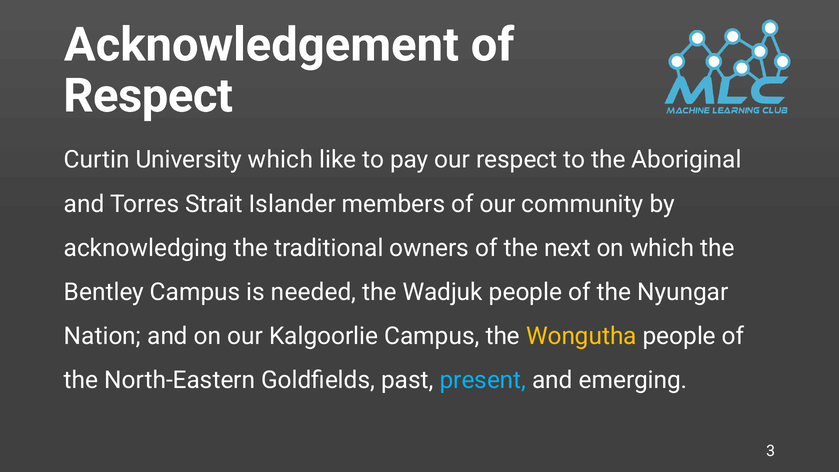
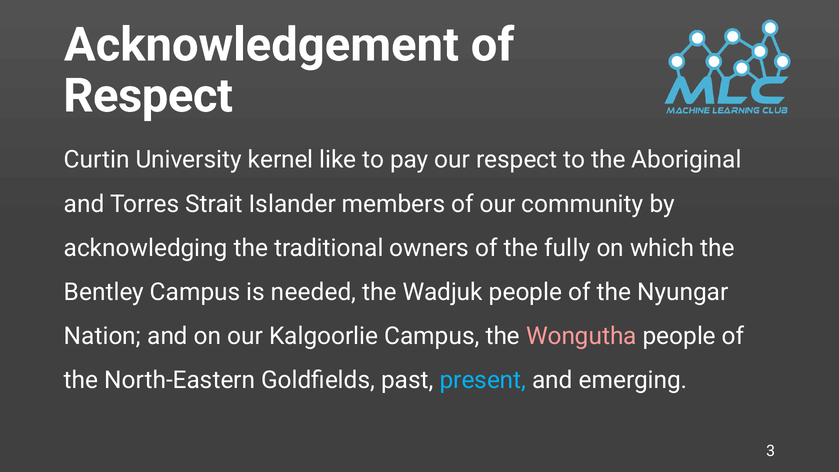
University which: which -> kernel (281, 160)
next: next -> fully (567, 248)
Wongutha colour: yellow -> pink (581, 336)
